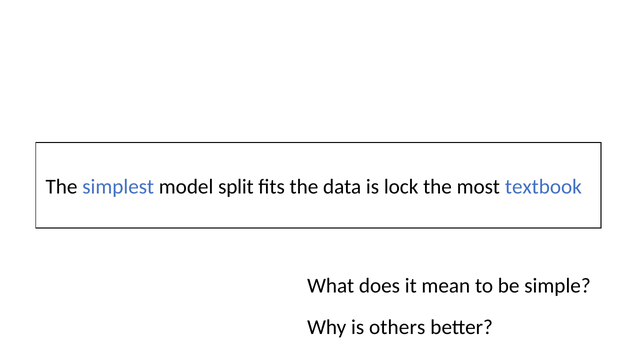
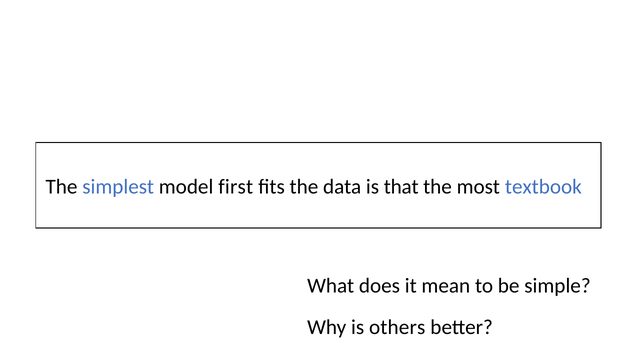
split: split -> first (236, 187)
lock: lock -> that (401, 187)
